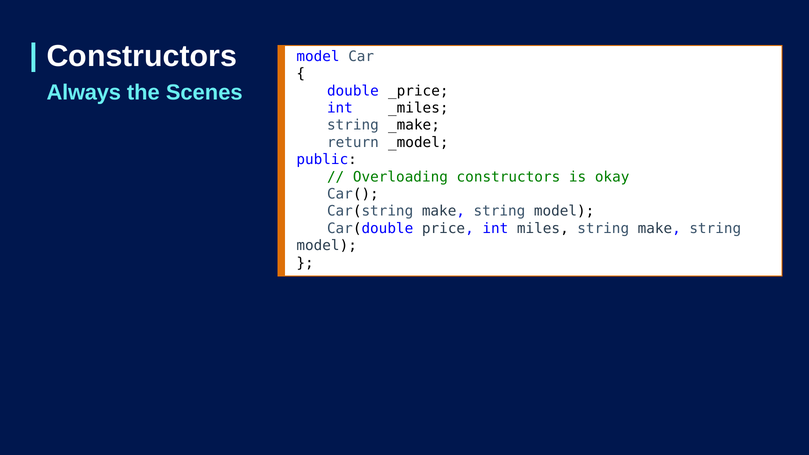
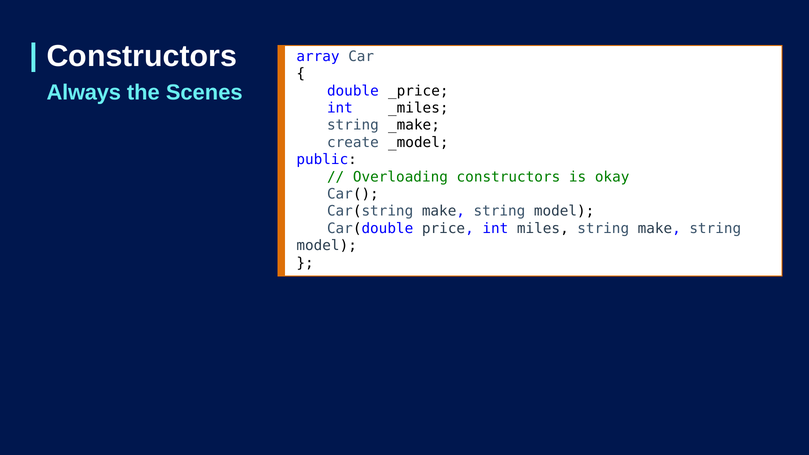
model: model -> array (318, 56)
return: return -> create (353, 142)
